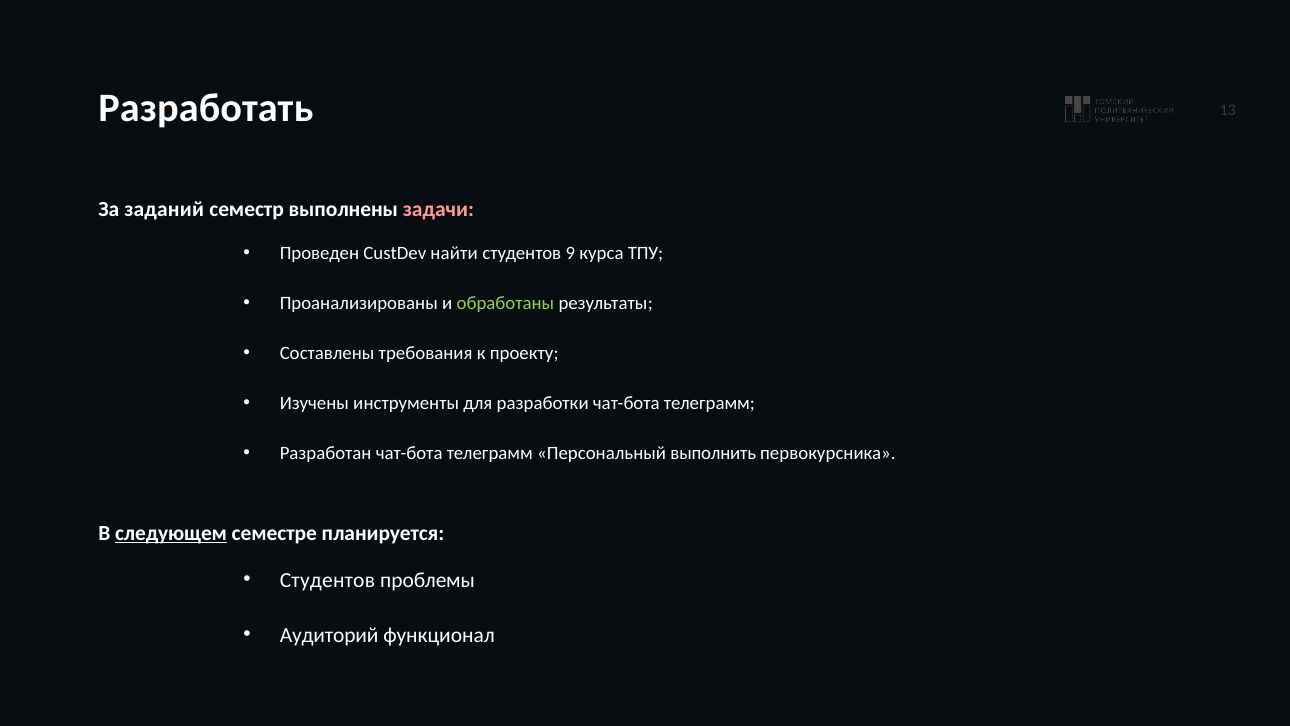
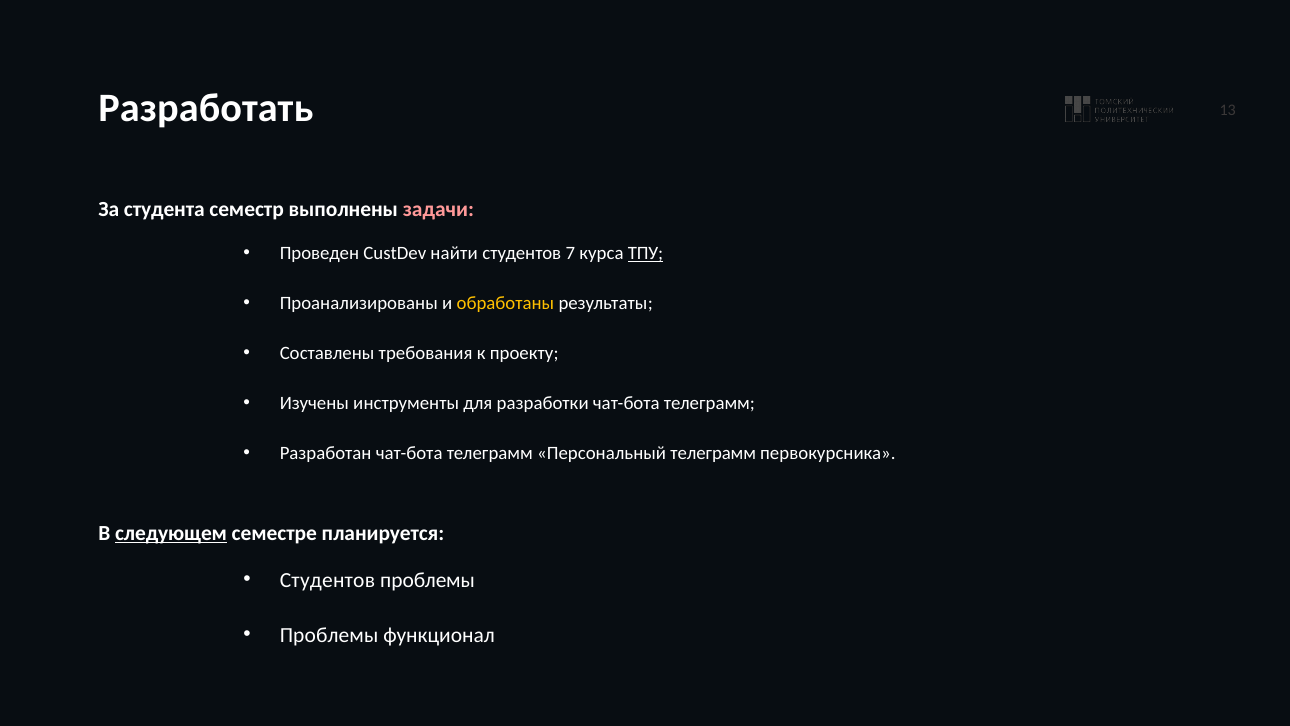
заданий: заданий -> студента (164, 209)
9: 9 -> 7 (570, 253)
ТПУ underline: none -> present (646, 253)
обработаны colour: light green -> yellow (505, 303)
Персональный выполнить: выполнить -> телеграмм (713, 453)
Аудиторий: Аудиторий -> Проблемы (329, 635)
